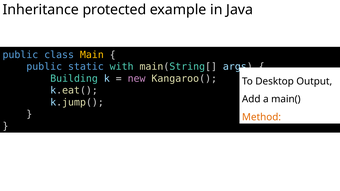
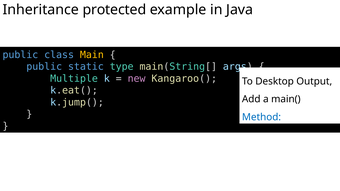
with: with -> type (122, 67)
Building: Building -> Multiple (74, 79)
Method colour: orange -> blue (262, 117)
